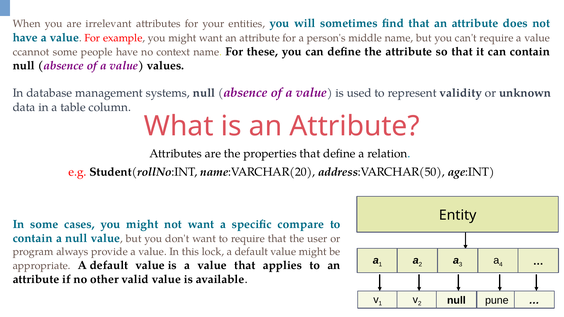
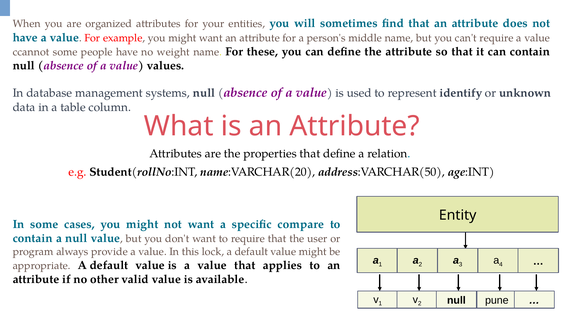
irrelevant: irrelevant -> organized (109, 24)
context: context -> weight (173, 52)
validity: validity -> identify (461, 93)
